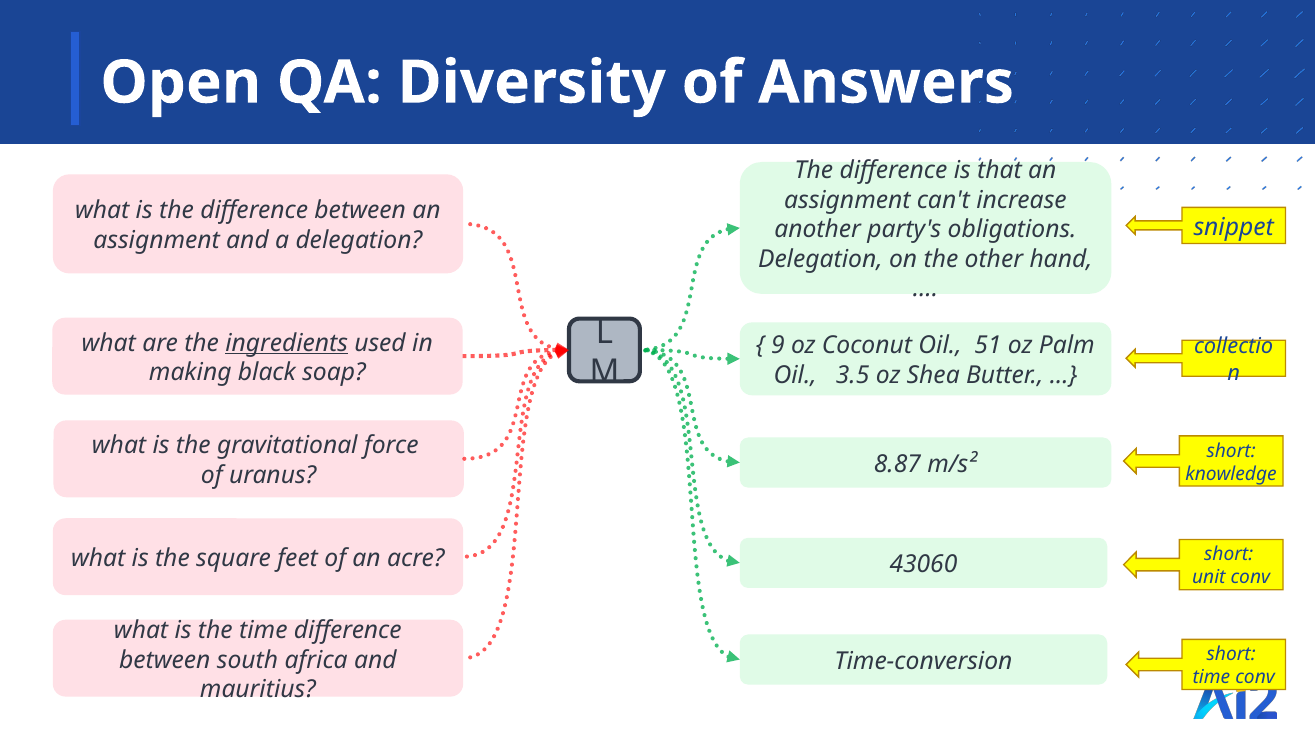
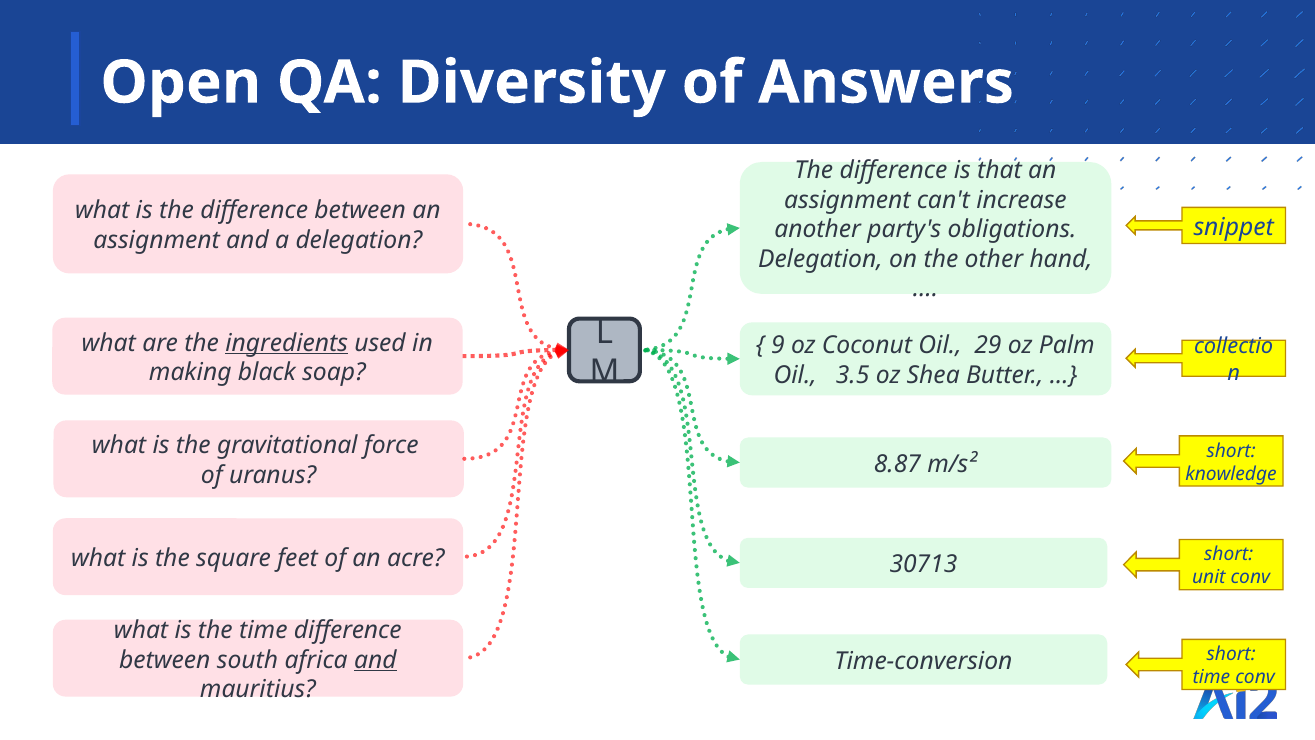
51: 51 -> 29 (988, 346)
43060: 43060 -> 30713 (923, 564)
and underline: none -> present (375, 660)
